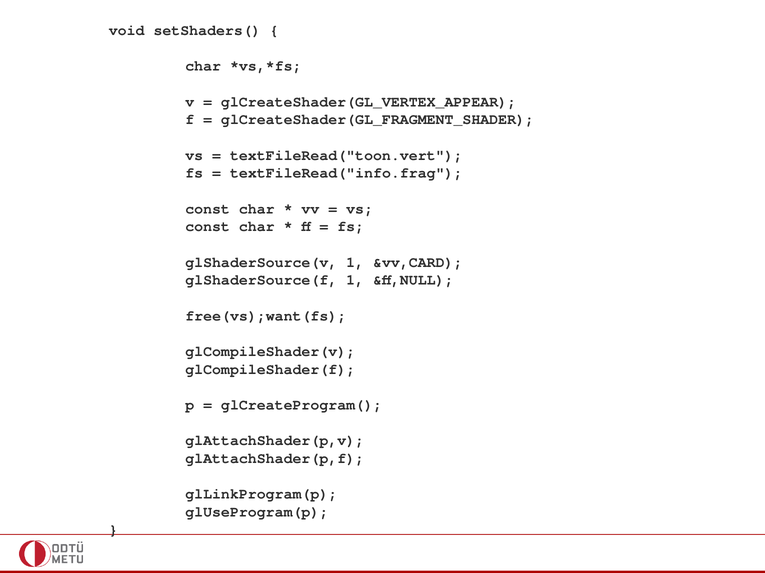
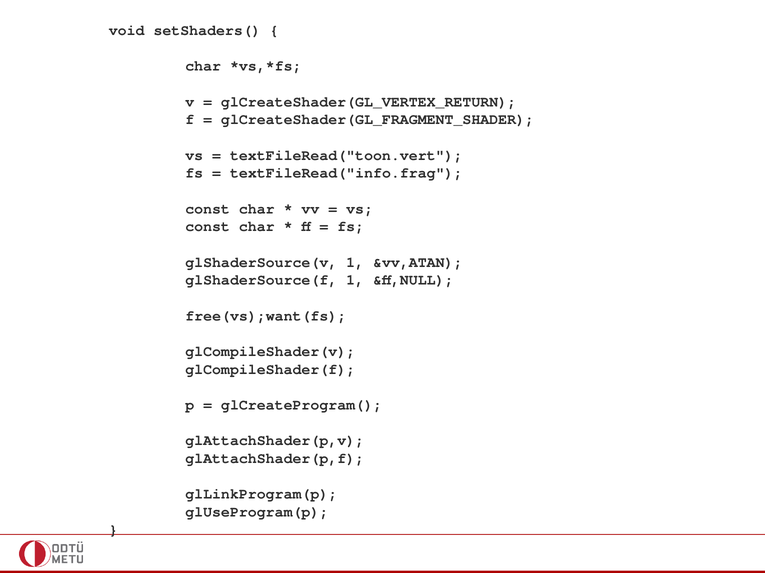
glCreateShader(GL_VERTEX_APPEAR: glCreateShader(GL_VERTEX_APPEAR -> glCreateShader(GL_VERTEX_RETURN (369, 102)
&vv,CARD: &vv,CARD -> &vv,ATAN (418, 263)
